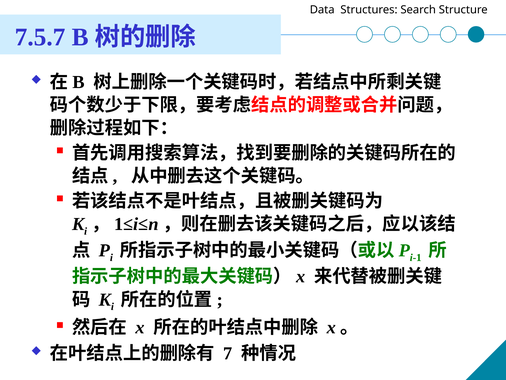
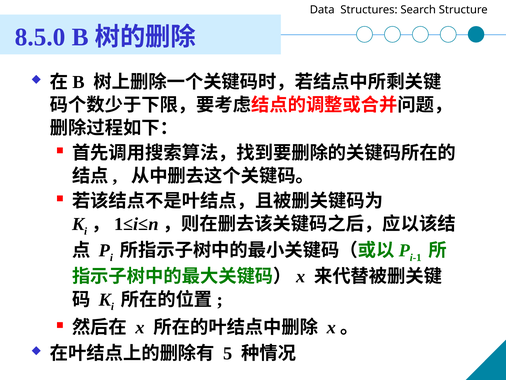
7.5.7: 7.5.7 -> 8.5.0 (40, 37)
7: 7 -> 5 (228, 353)
